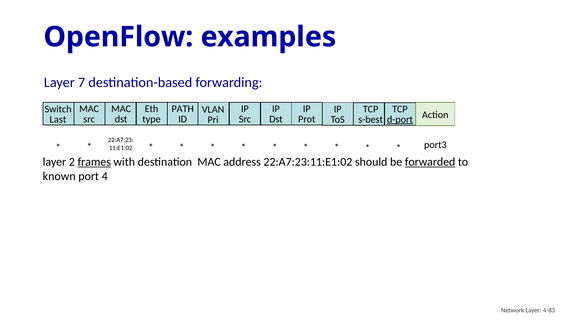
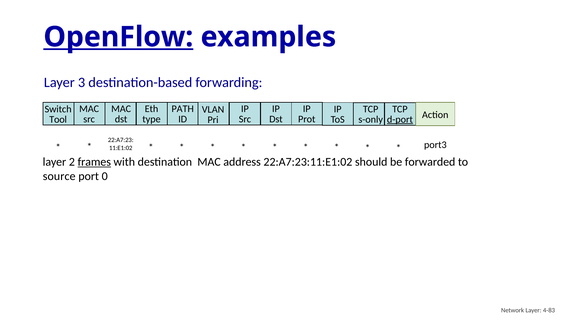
OpenFlow underline: none -> present (118, 37)
7: 7 -> 3 (82, 82)
Last: Last -> Tool (58, 119)
s-best: s-best -> s-only (371, 119)
forwarded underline: present -> none (430, 162)
known: known -> source (59, 176)
4: 4 -> 0 (105, 176)
